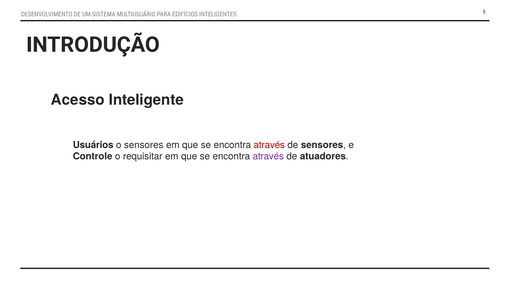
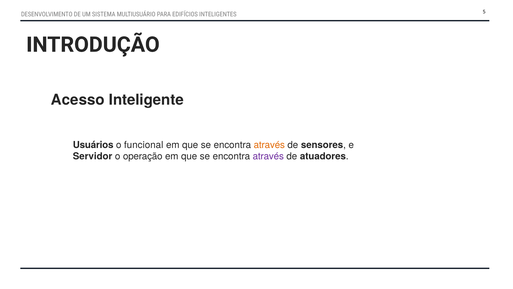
o sensores: sensores -> funcional (144, 145)
através colour: red -> orange (269, 145)
Controle: Controle -> Servidor (93, 156)
requisitar: requisitar -> operação (143, 156)
